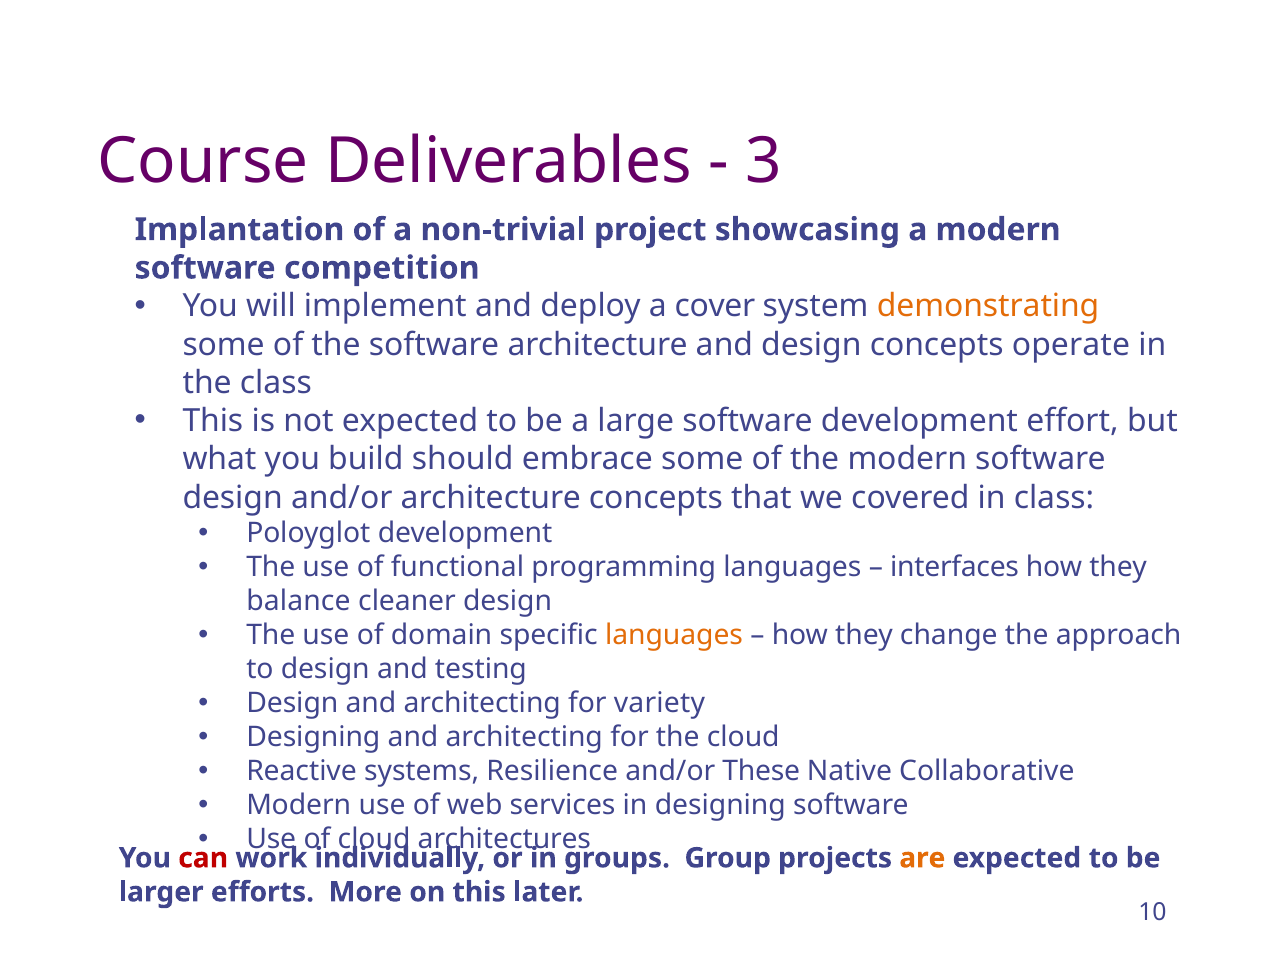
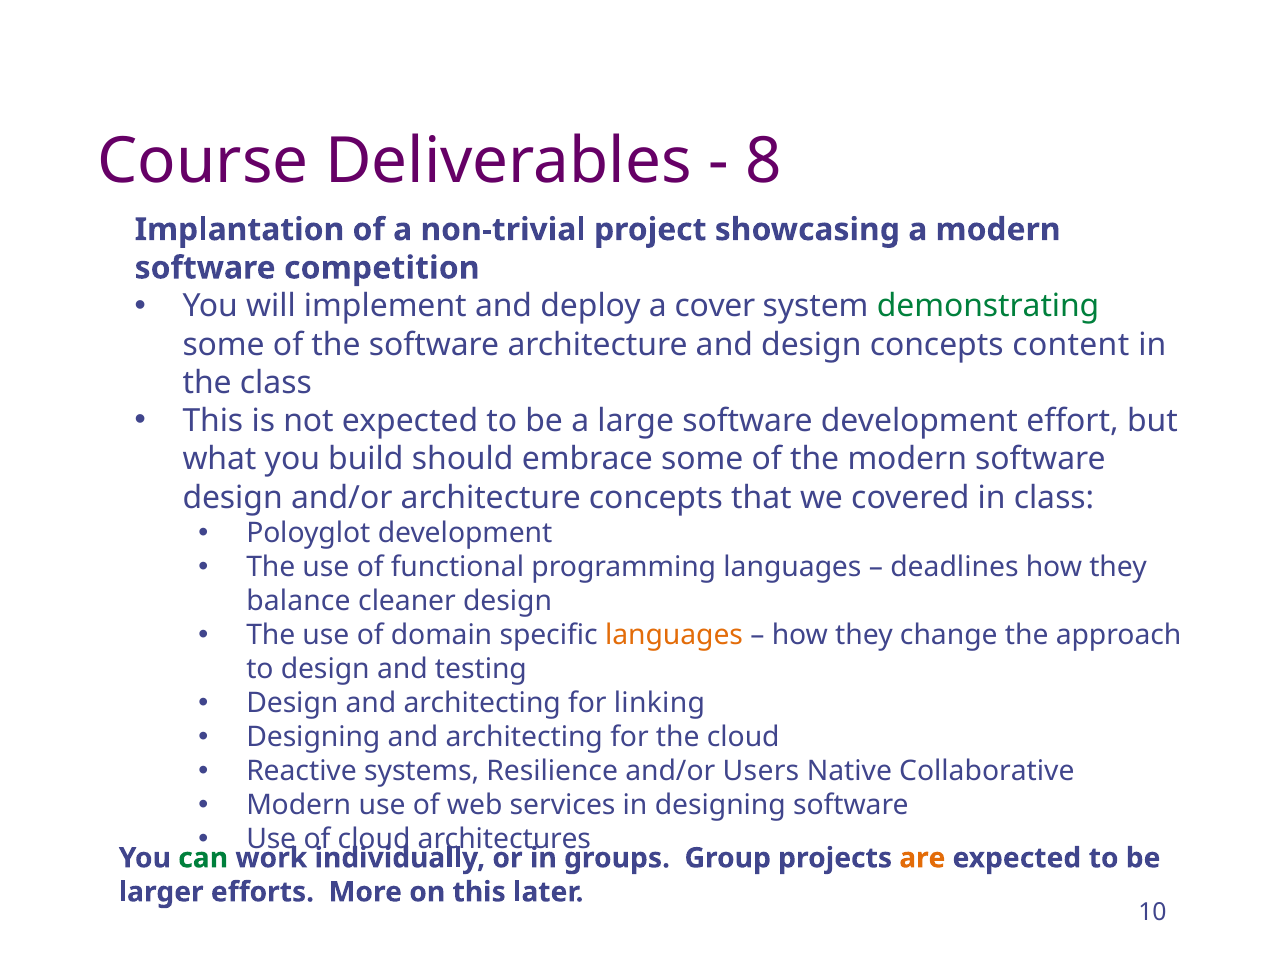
3: 3 -> 8 (764, 162)
demonstrating colour: orange -> green (988, 306)
operate: operate -> content (1071, 344)
interfaces: interfaces -> deadlines (954, 567)
variety: variety -> linking (659, 703)
These: These -> Users (761, 771)
can colour: red -> green (203, 857)
